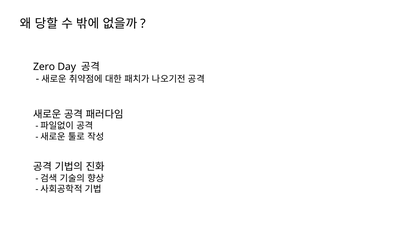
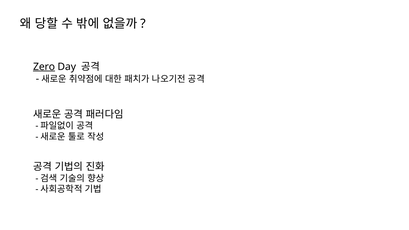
Zero underline: none -> present (44, 67)
